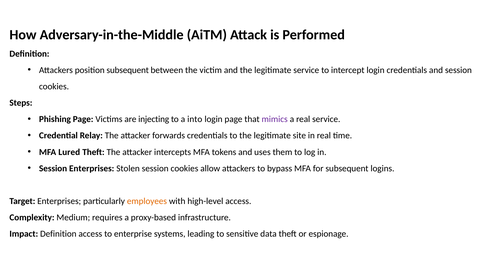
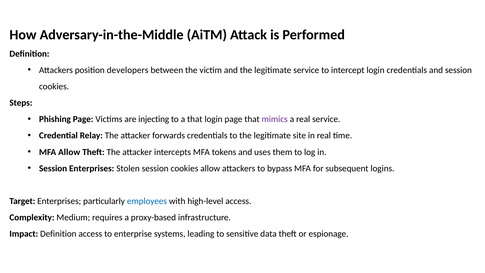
position subsequent: subsequent -> developers (128, 70)
a into: into -> that (195, 119)
MFA Lured: Lured -> Allow (69, 152)
employees colour: orange -> blue (147, 201)
